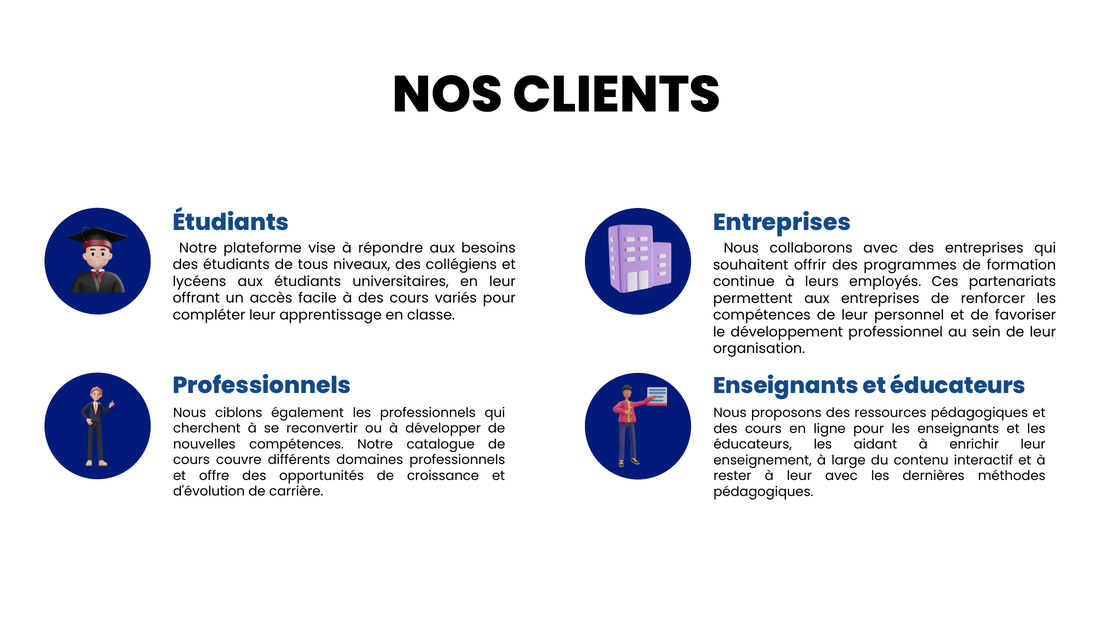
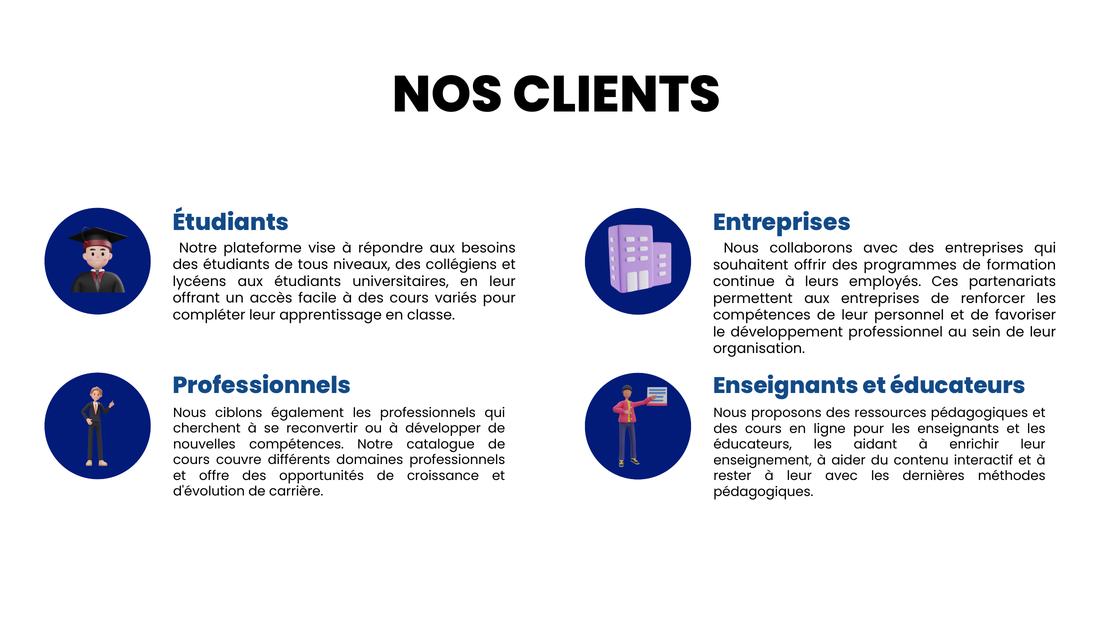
large: large -> aider (849, 460)
